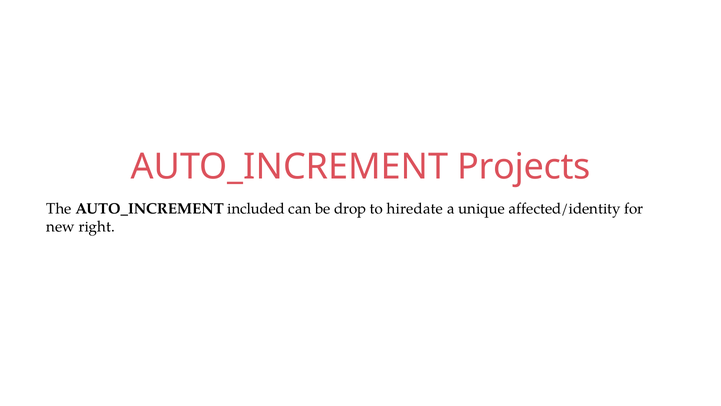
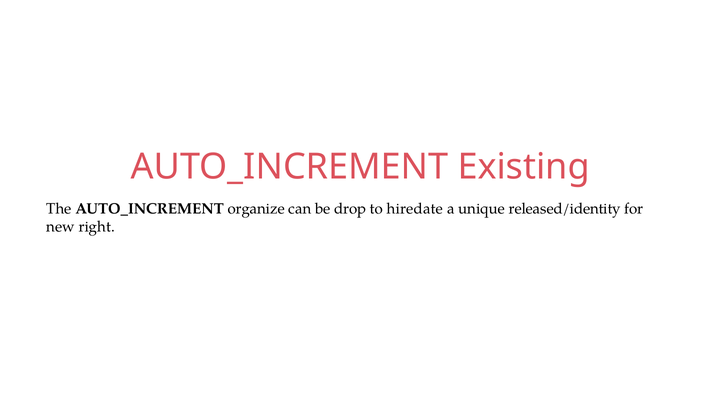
Projects: Projects -> Existing (524, 166)
included: included -> organize (256, 208)
affected/identity: affected/identity -> released/identity (565, 208)
